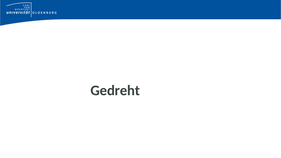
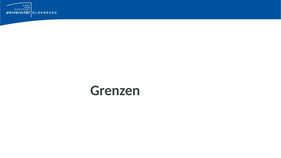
Gedreht: Gedreht -> Grenzen (115, 91)
